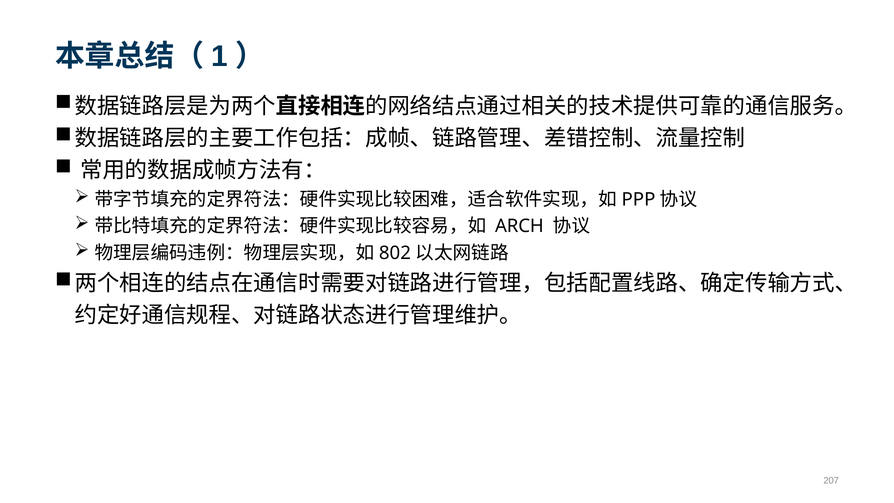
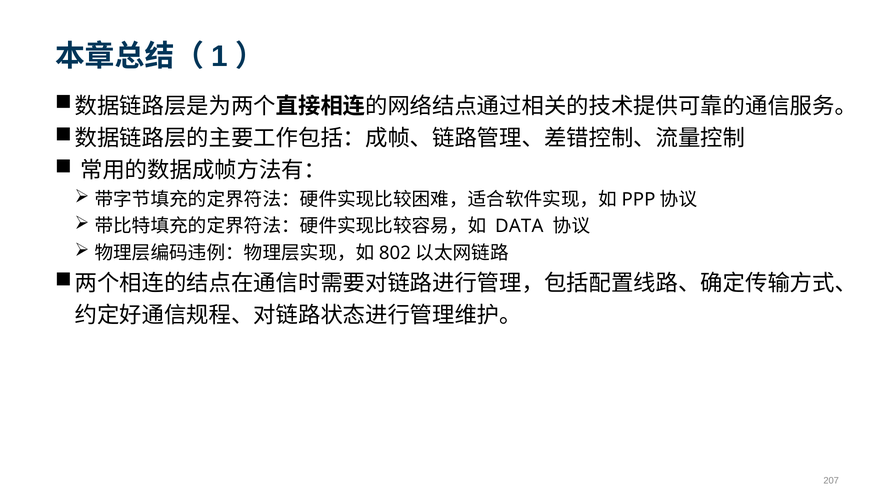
ARCH: ARCH -> DATA (519, 226)
